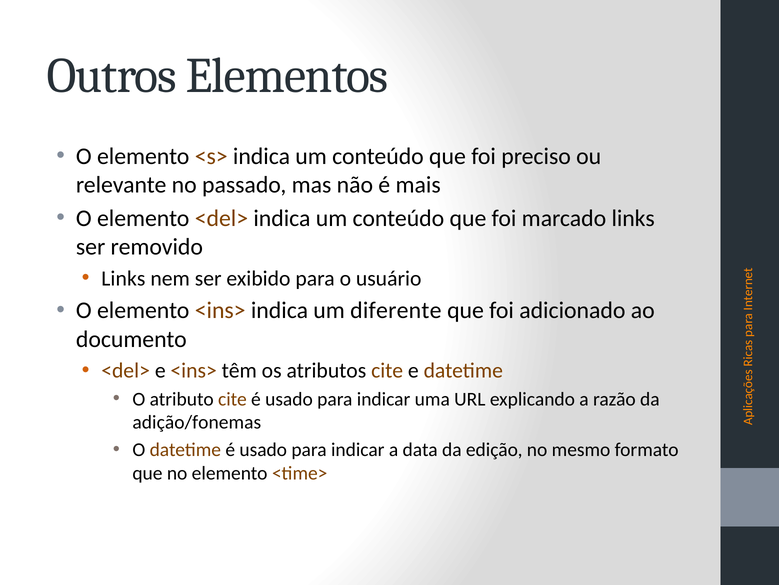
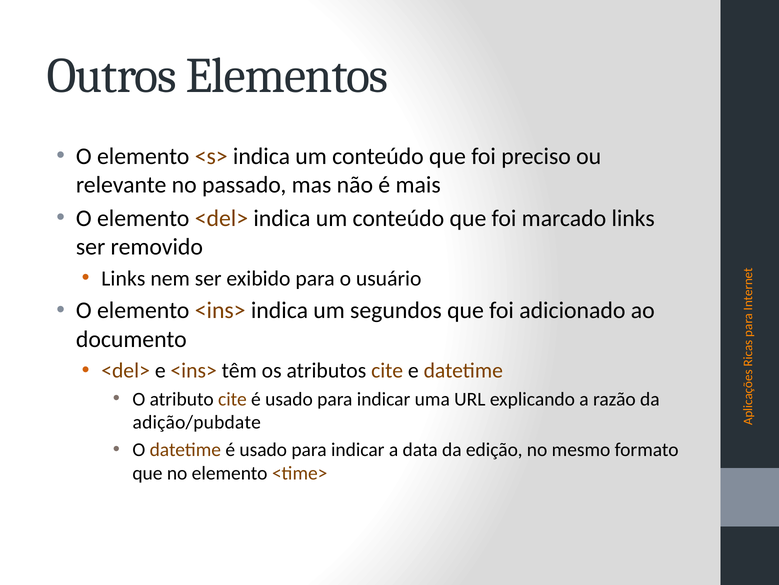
diferente: diferente -> segundos (396, 310)
adição/fonemas: adição/fonemas -> adição/pubdate (197, 422)
